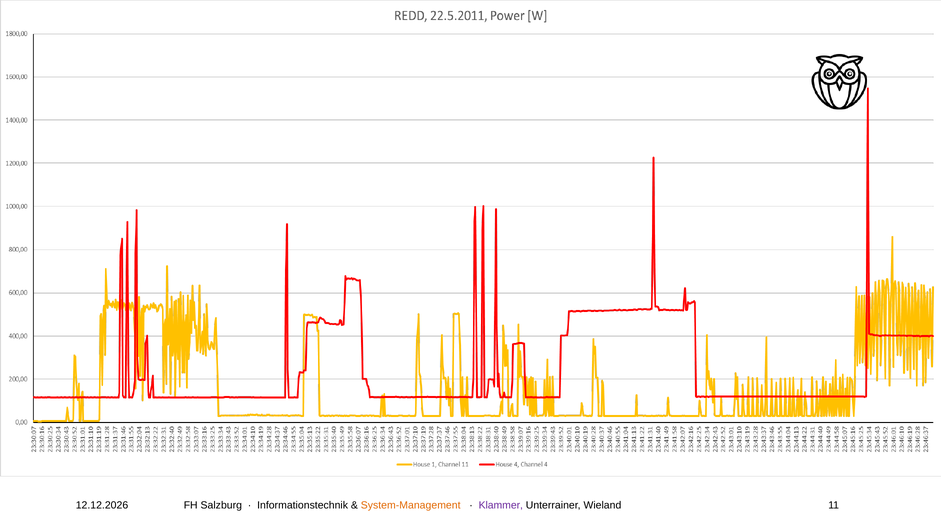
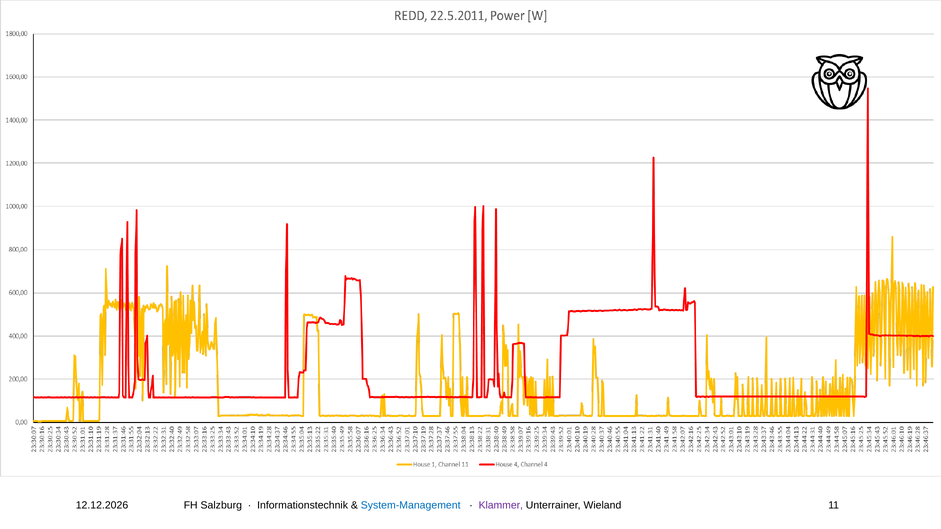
System-Management colour: orange -> blue (411, 505)
